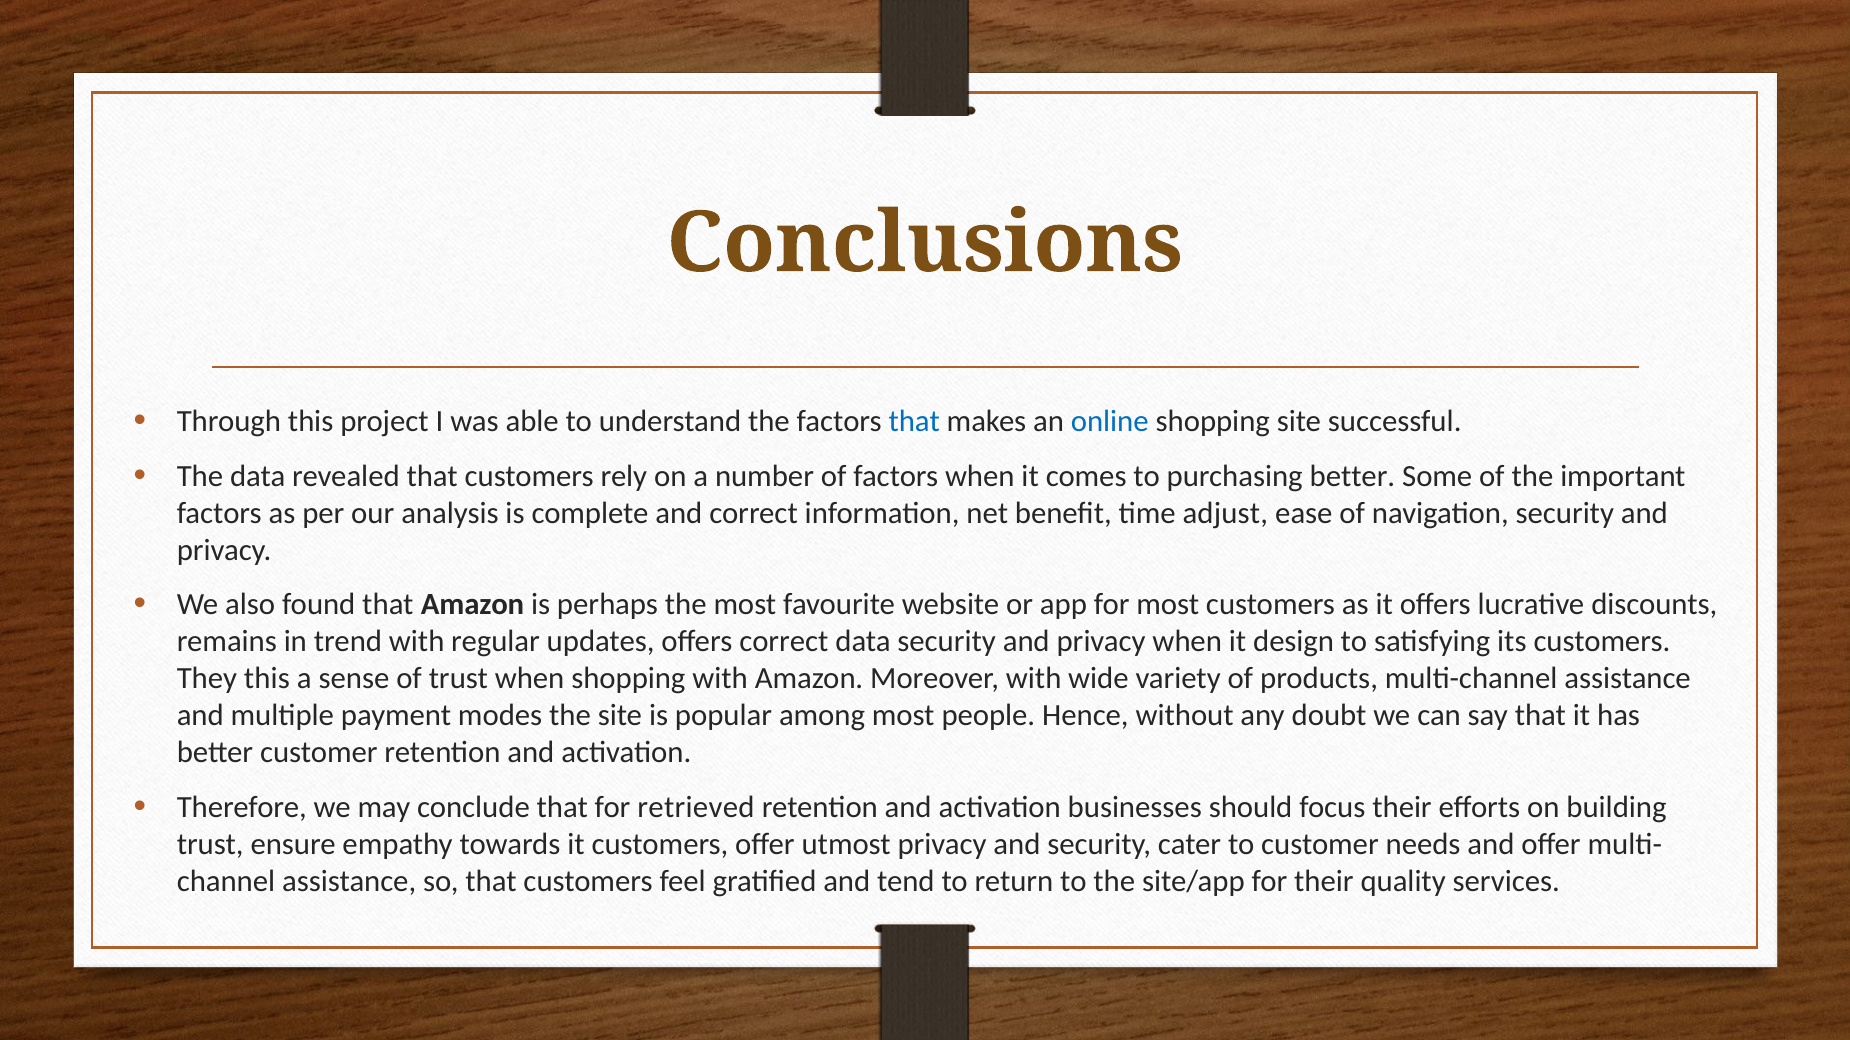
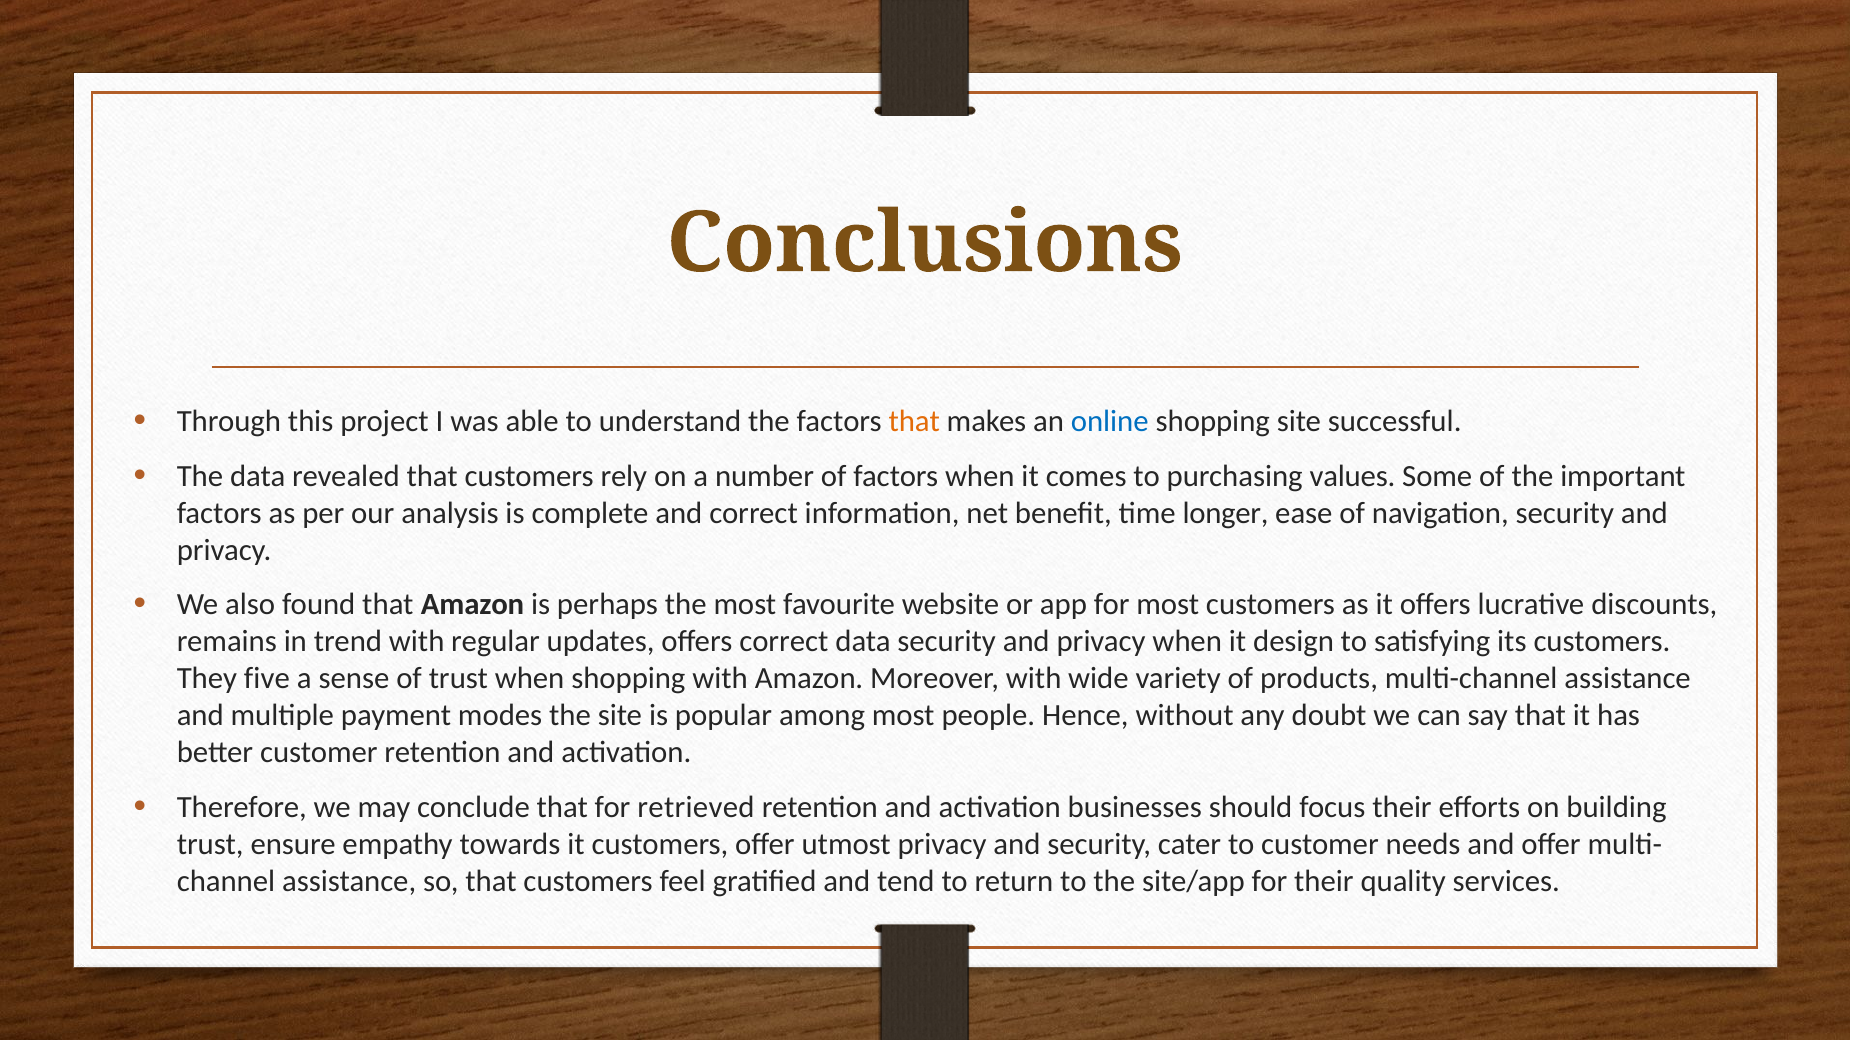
that colour: blue -> orange (914, 422)
purchasing better: better -> values (1352, 476)
adjust: adjust -> longer (1226, 513)
They this: this -> five (267, 679)
